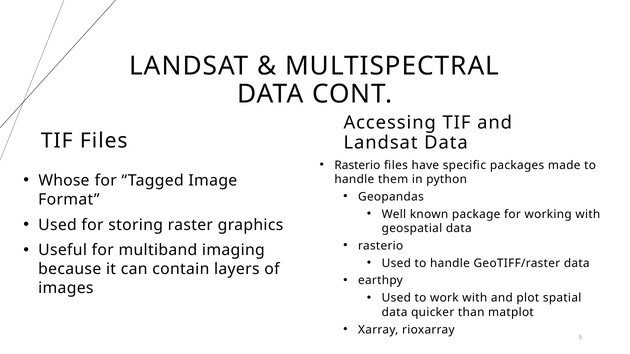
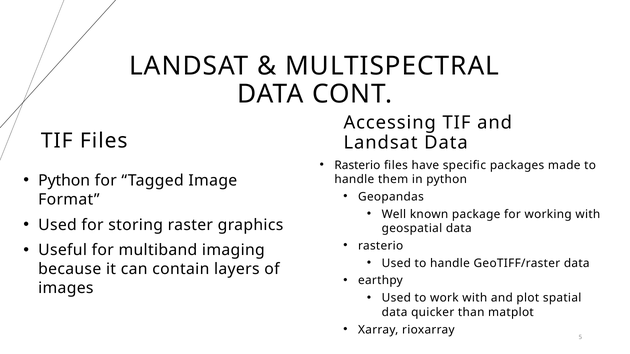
Whose: Whose -> Python (64, 181)
